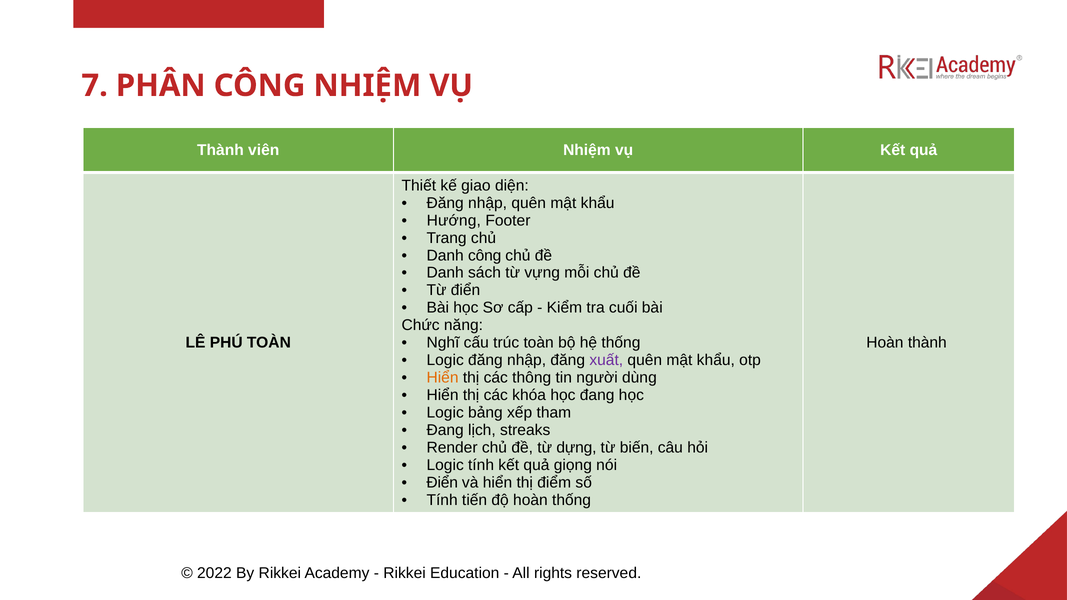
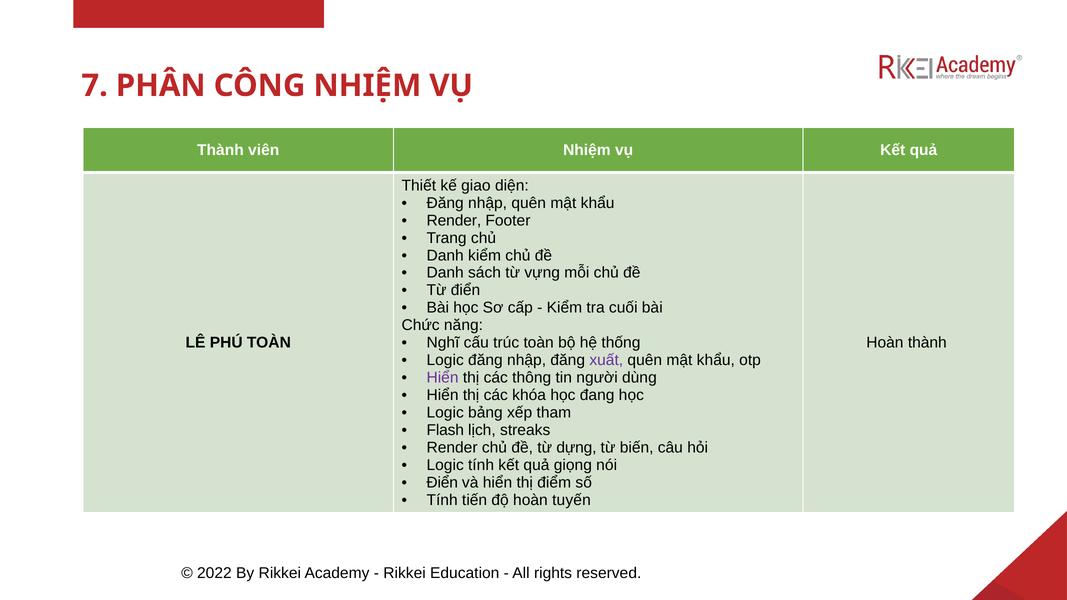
Hướng: Hướng -> Render (454, 220)
Danh công: công -> kiểm (485, 255)
Hiển colour: orange -> purple (443, 378)
Đang: Đang -> Flash (445, 430)
hoàn thống: thống -> tuyến (571, 500)
